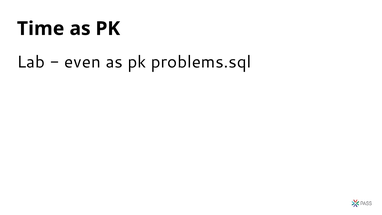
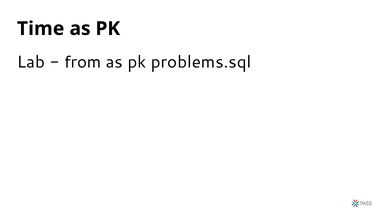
even: even -> from (83, 62)
